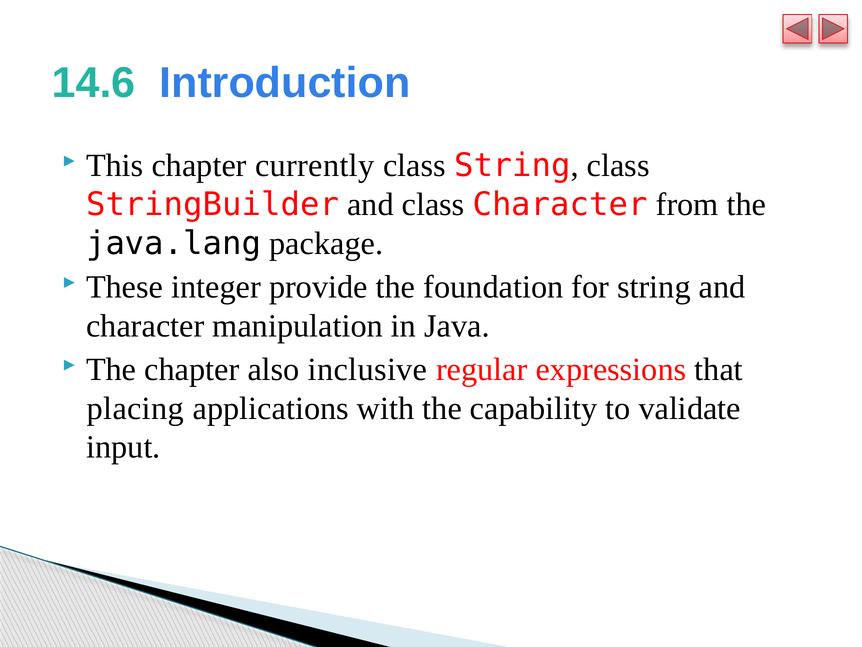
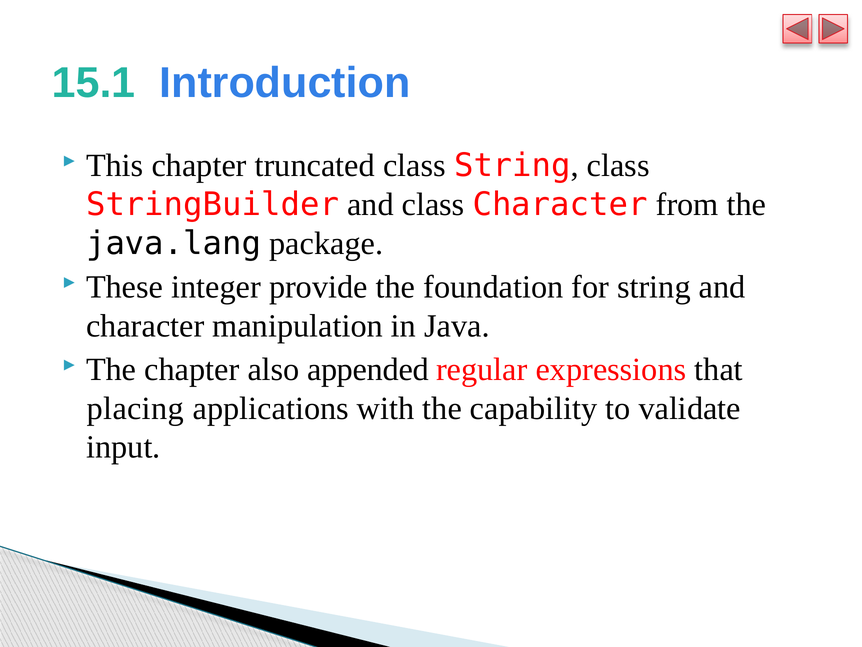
14.6: 14.6 -> 15.1 (93, 83)
currently: currently -> truncated (315, 166)
inclusive: inclusive -> appended (368, 369)
